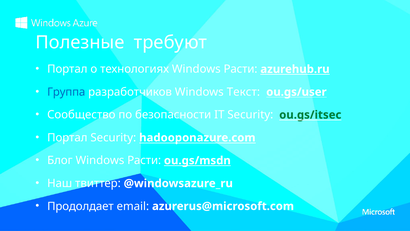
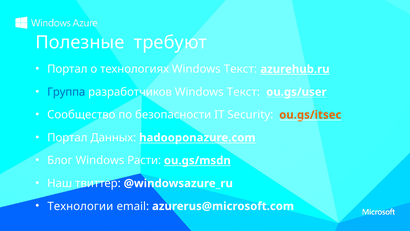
технологиях Windows Расти: Расти -> Текст (240, 69)
ou.gs/itsec colour: green -> orange (310, 115)
Портал Security: Security -> Данных (113, 137)
Продолдает: Продолдает -> Технологии (80, 206)
